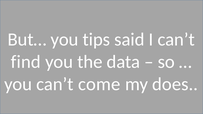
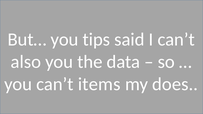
find: find -> also (26, 62)
come: come -> items (99, 84)
